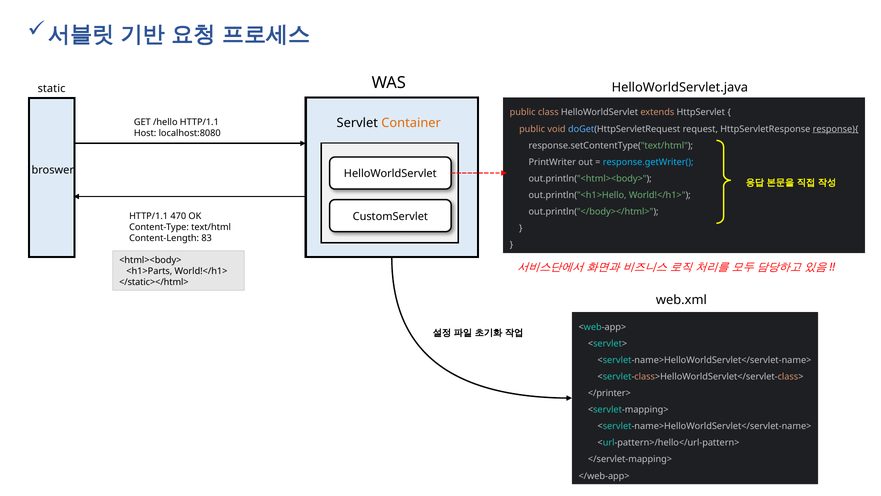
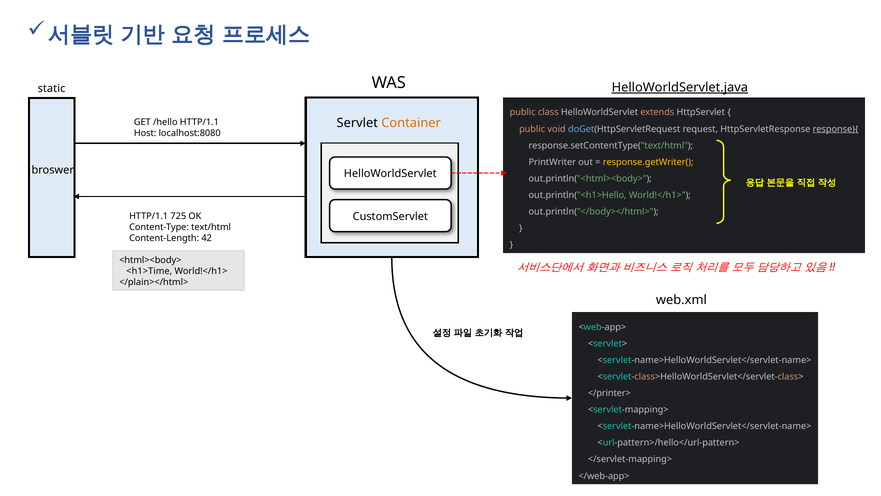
HelloWorldServlet.java underline: none -> present (680, 87)
response.getWriter( colour: light blue -> yellow (648, 162)
470: 470 -> 725 (178, 216)
83: 83 -> 42 (207, 238)
<h1>Parts: <h1>Parts -> <h1>Time (149, 271)
</static></html>: </static></html> -> </plain></html> (154, 282)
